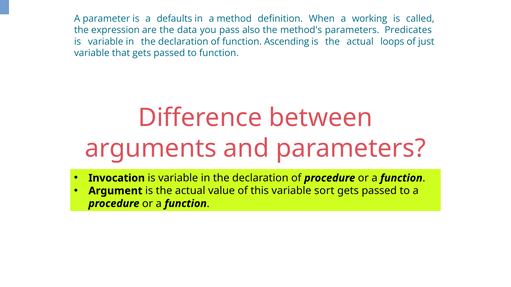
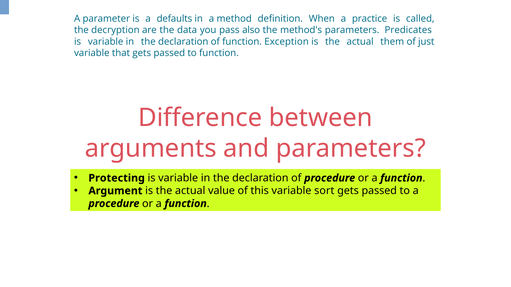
working: working -> practice (370, 19)
expression: expression -> decryption (115, 30)
Ascending: Ascending -> Exception (287, 42)
loops: loops -> them (392, 42)
Invocation: Invocation -> Protecting (117, 178)
